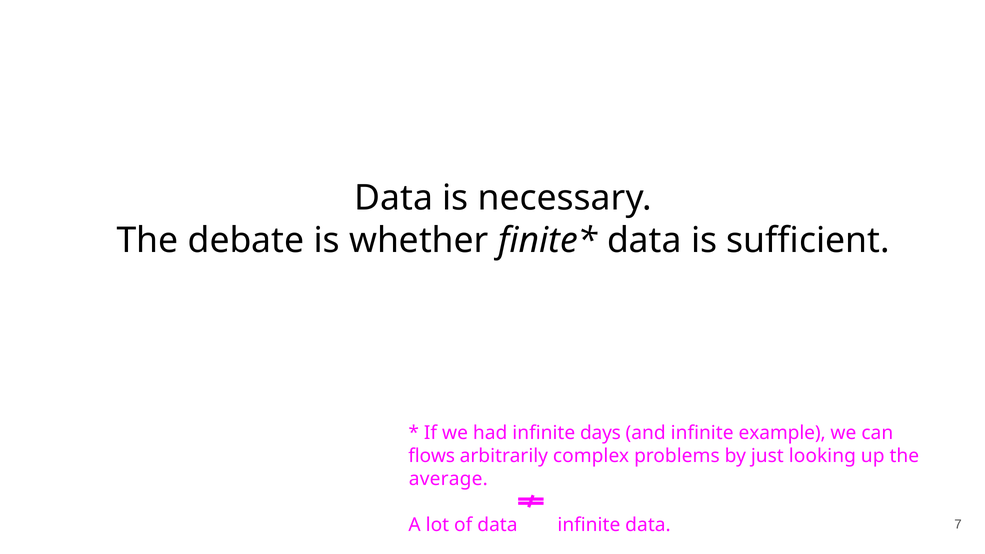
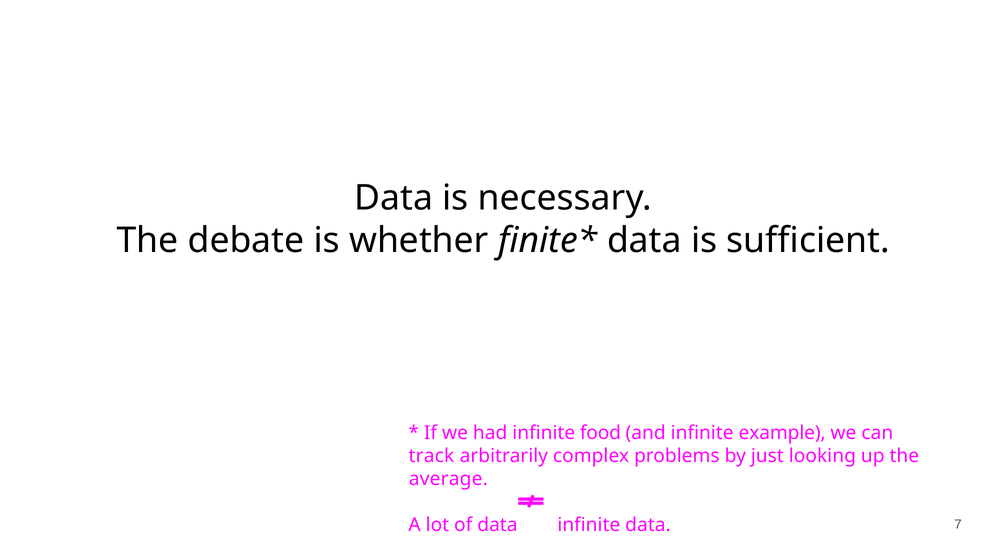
days: days -> food (600, 433)
flows: flows -> track (431, 456)
